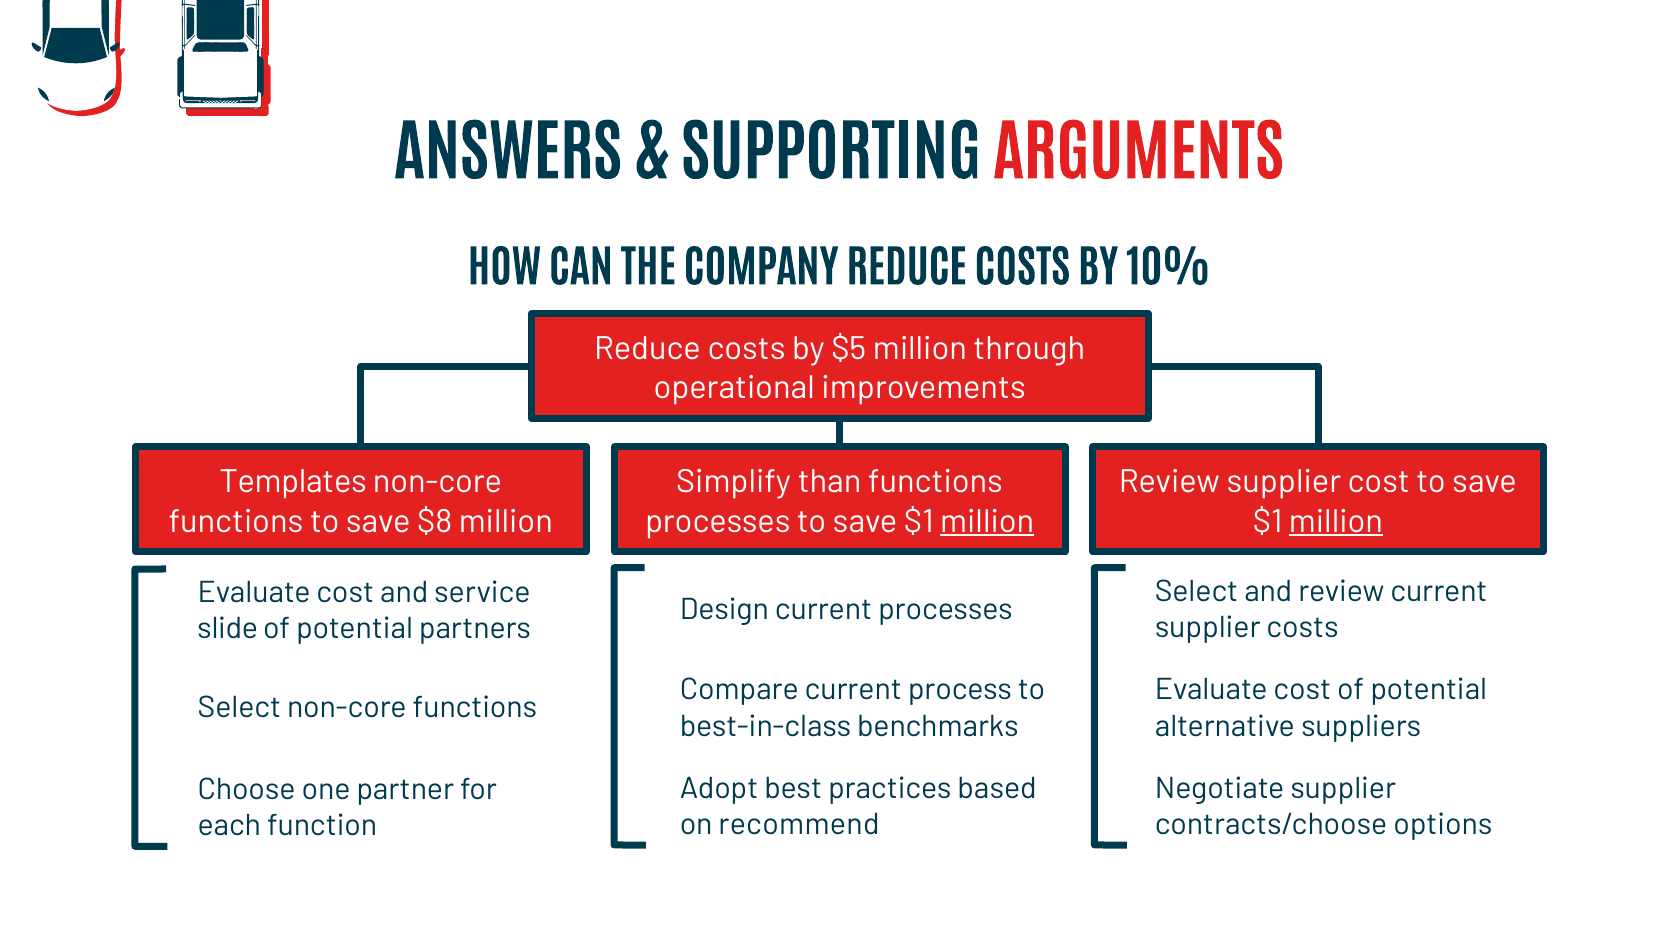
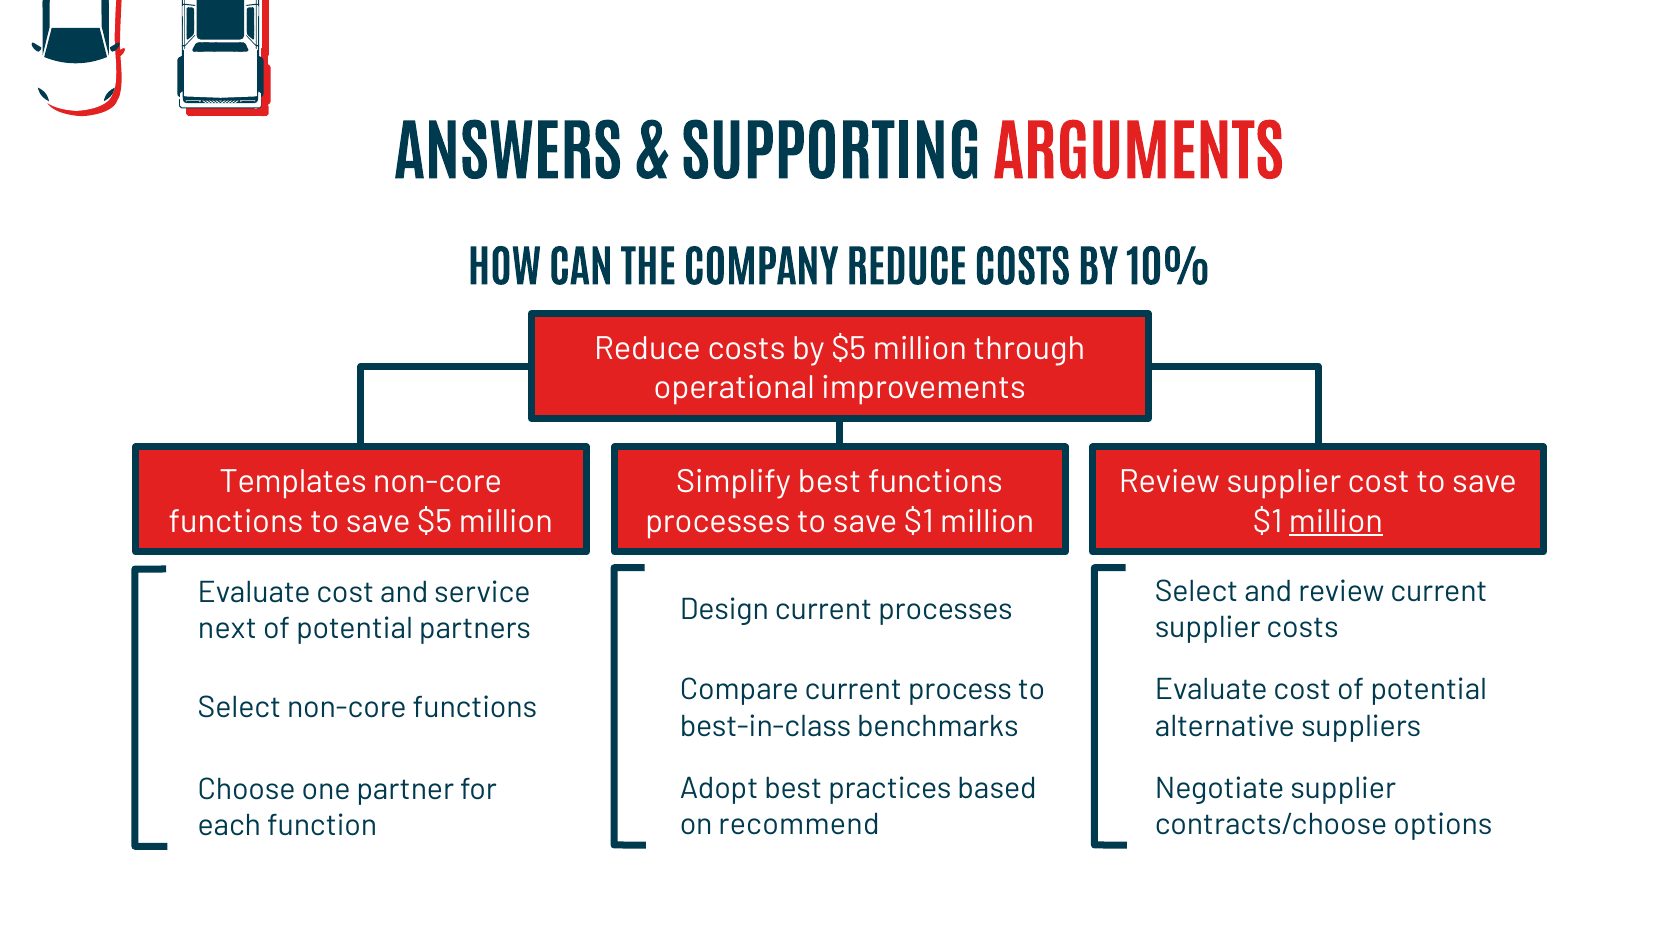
Simplify than: than -> best (830, 482)
save $8: $8 -> $5 (435, 521)
million underline: present -> none (987, 521)
slide: slide -> next (227, 629)
